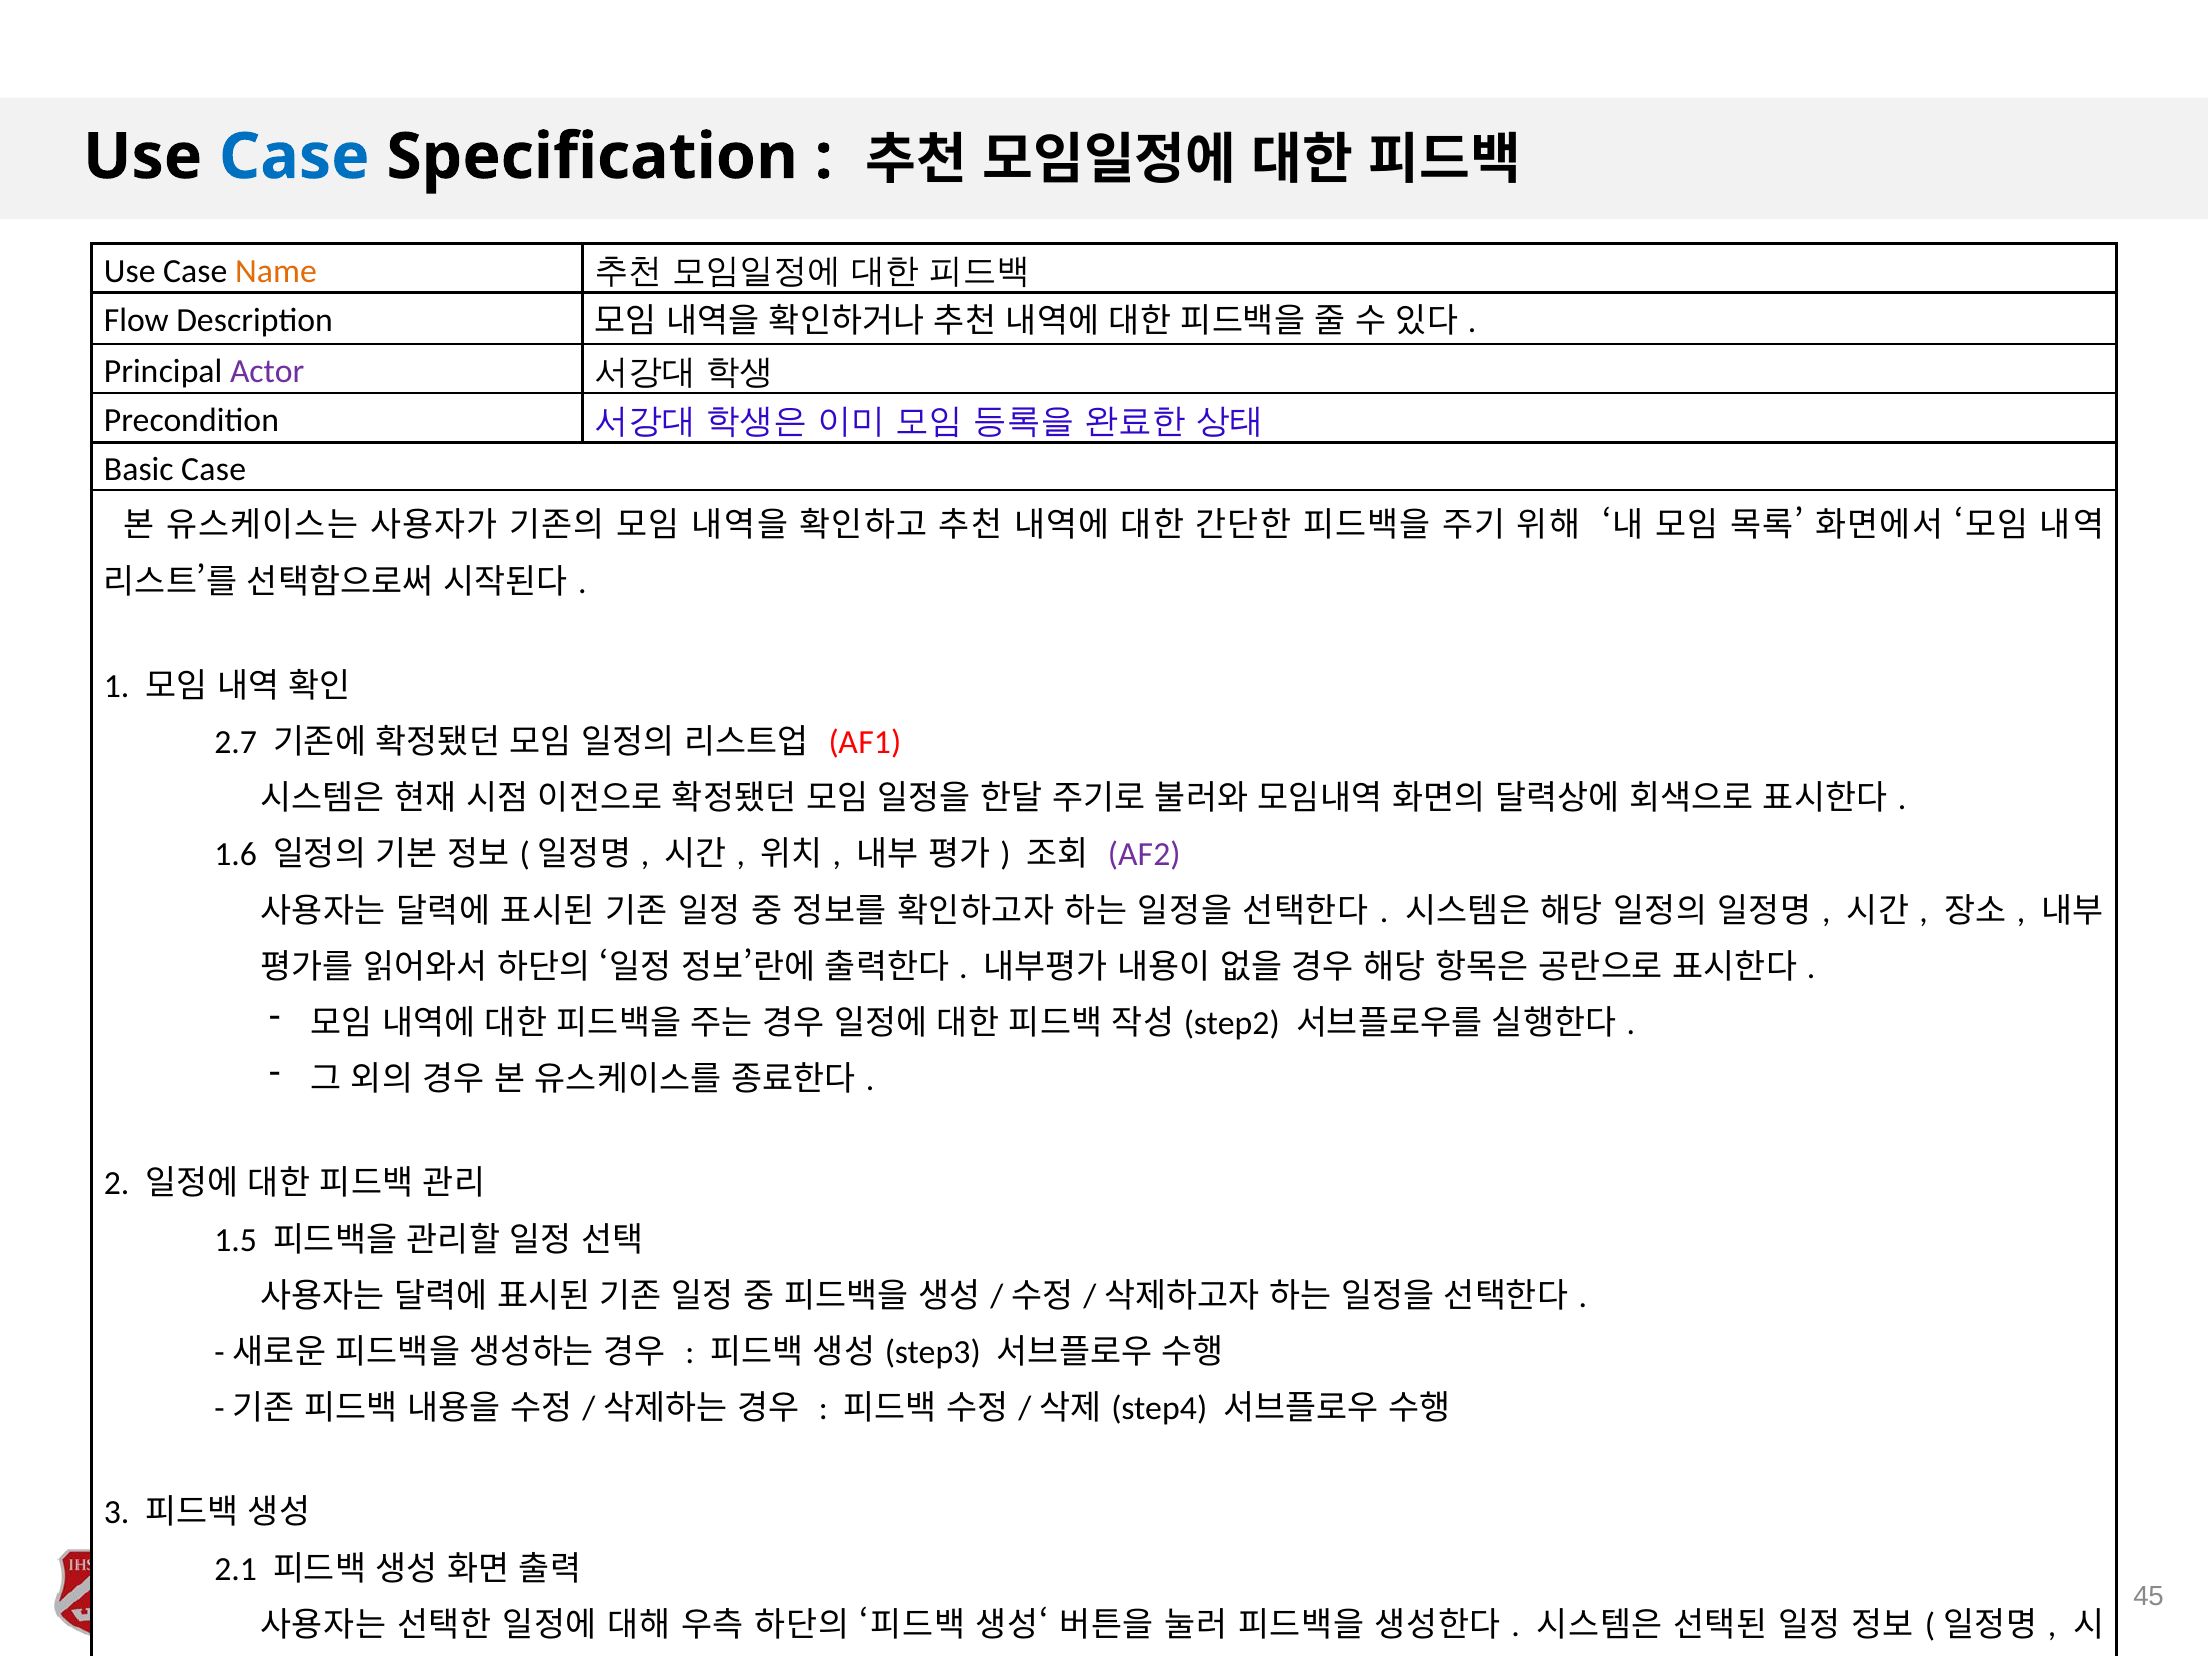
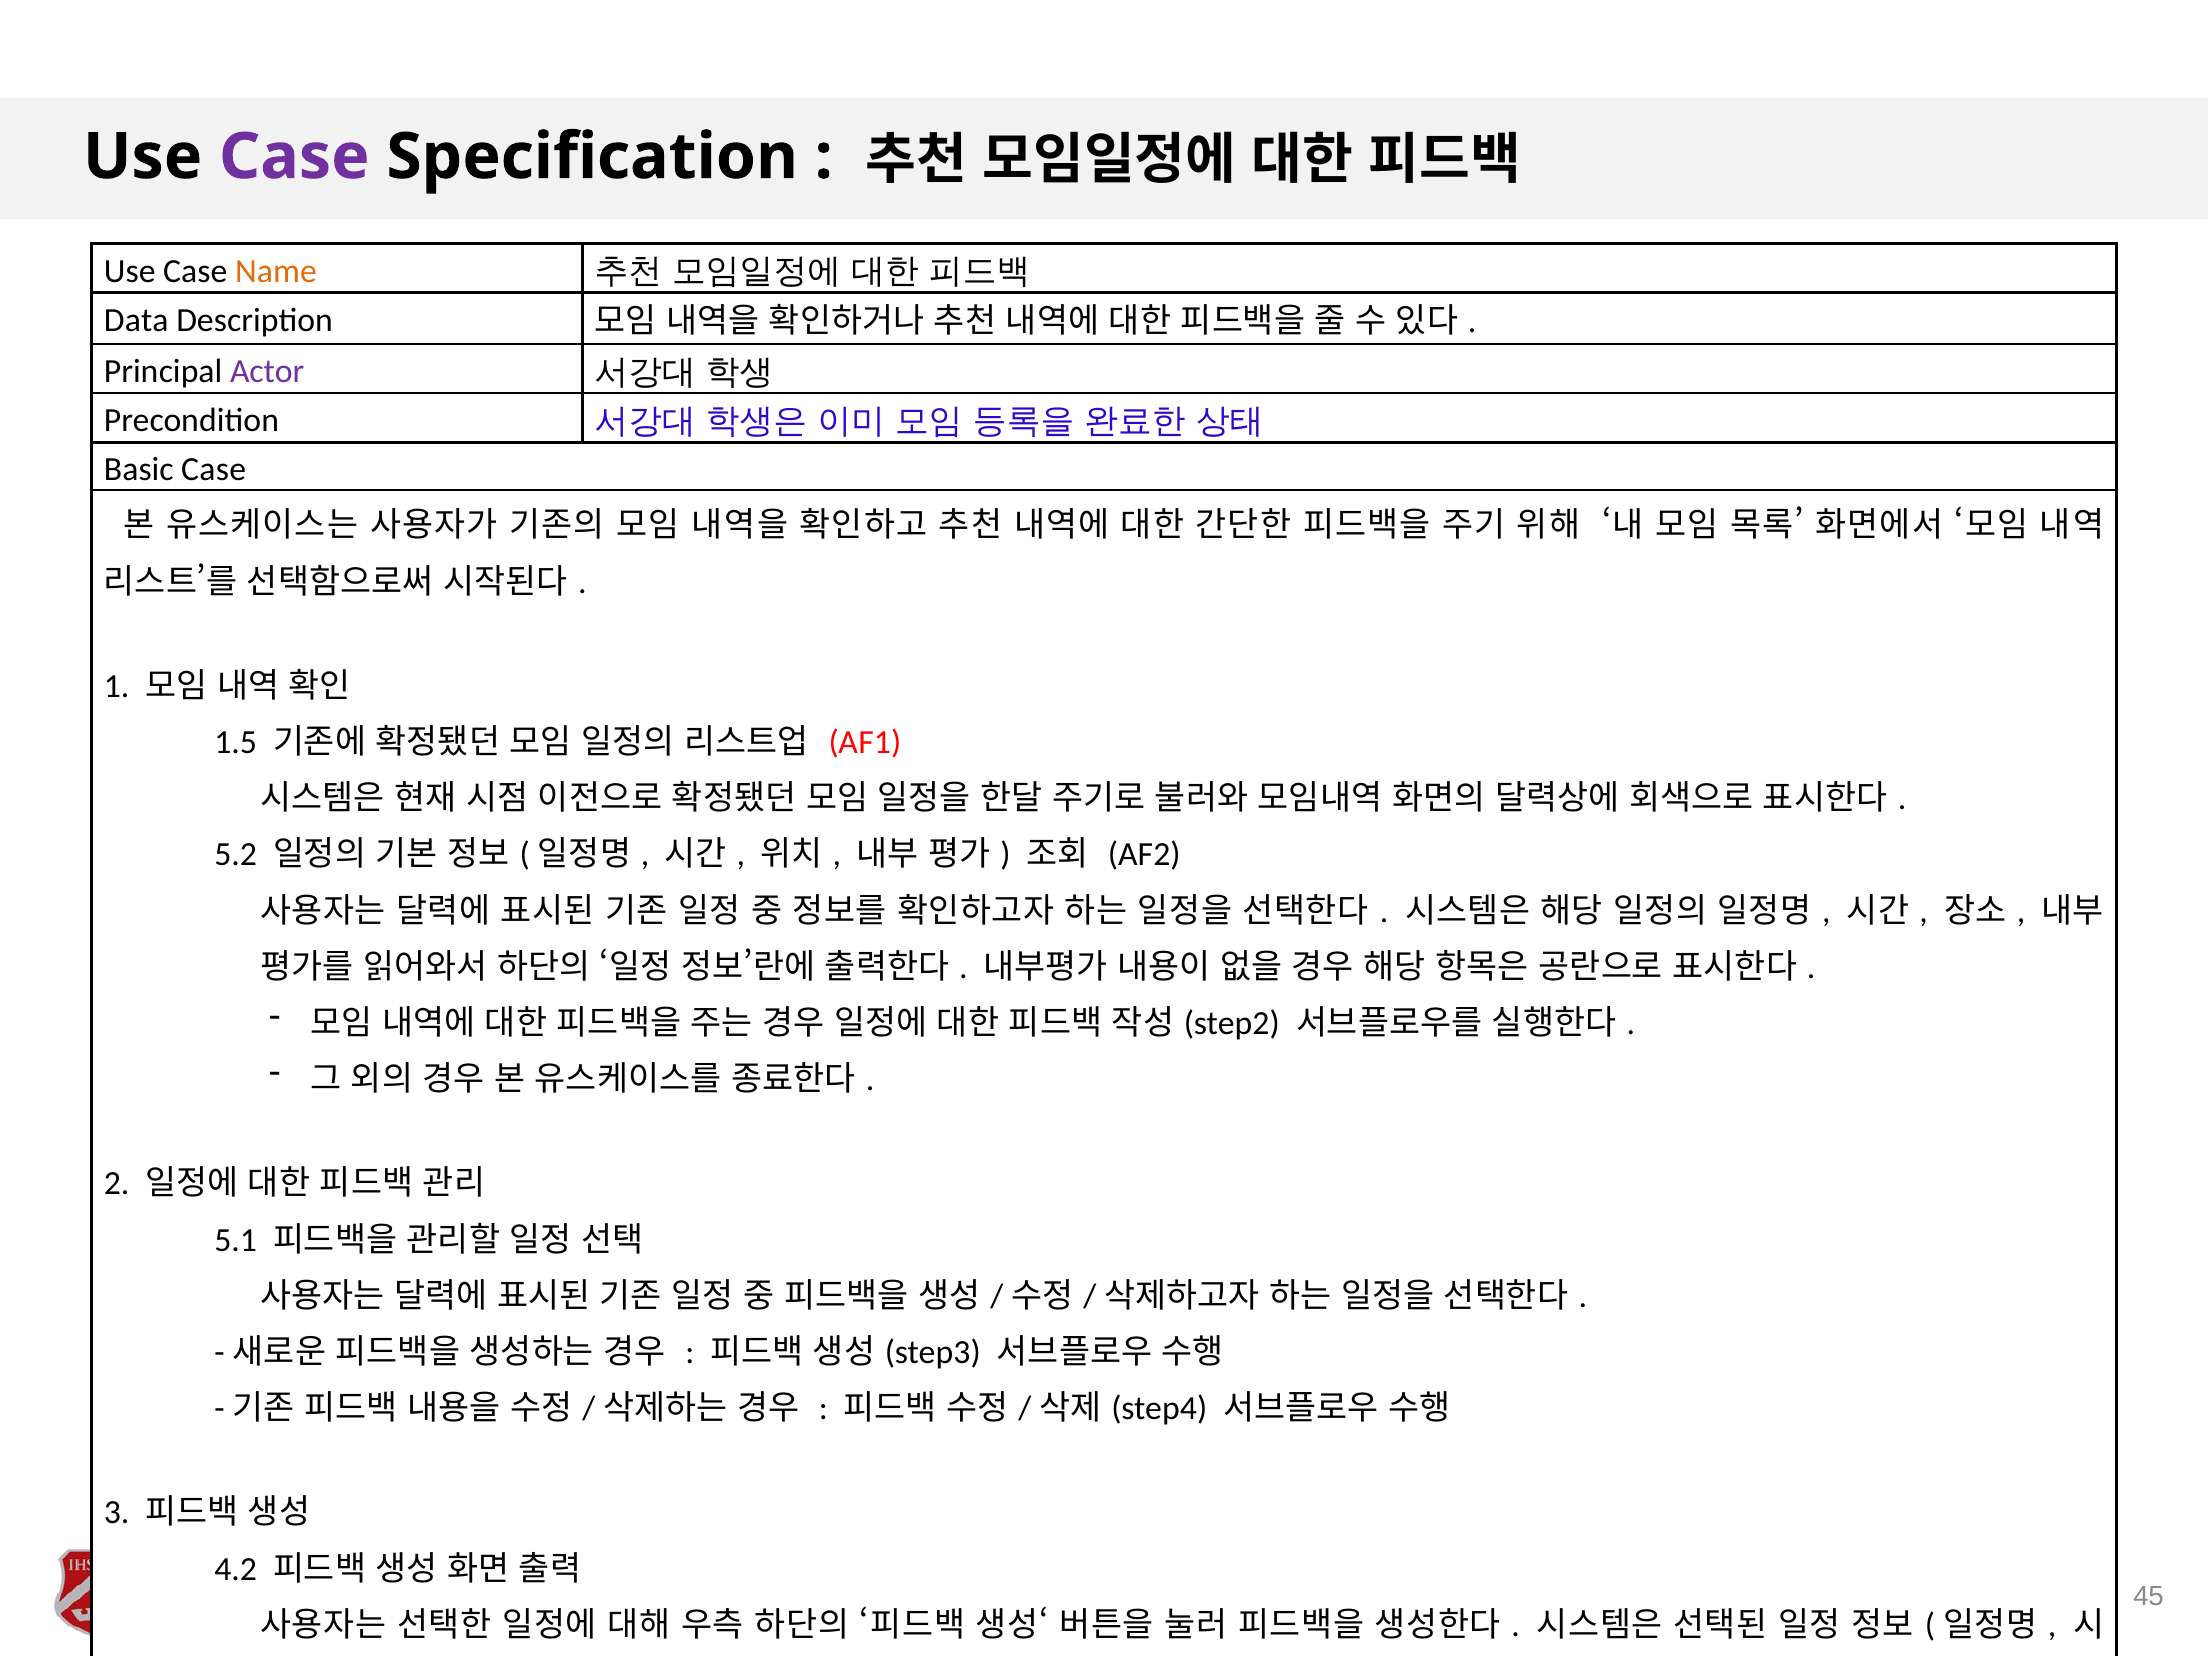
Case colour: blue -> purple (294, 157)
Flow: Flow -> Data (136, 320)
2.7: 2.7 -> 1.5 (236, 742)
1.6: 1.6 -> 5.2 (236, 855)
AF2 colour: purple -> black (1144, 855)
1.5: 1.5 -> 5.1 (236, 1240)
2.1: 2.1 -> 4.2 (236, 1569)
